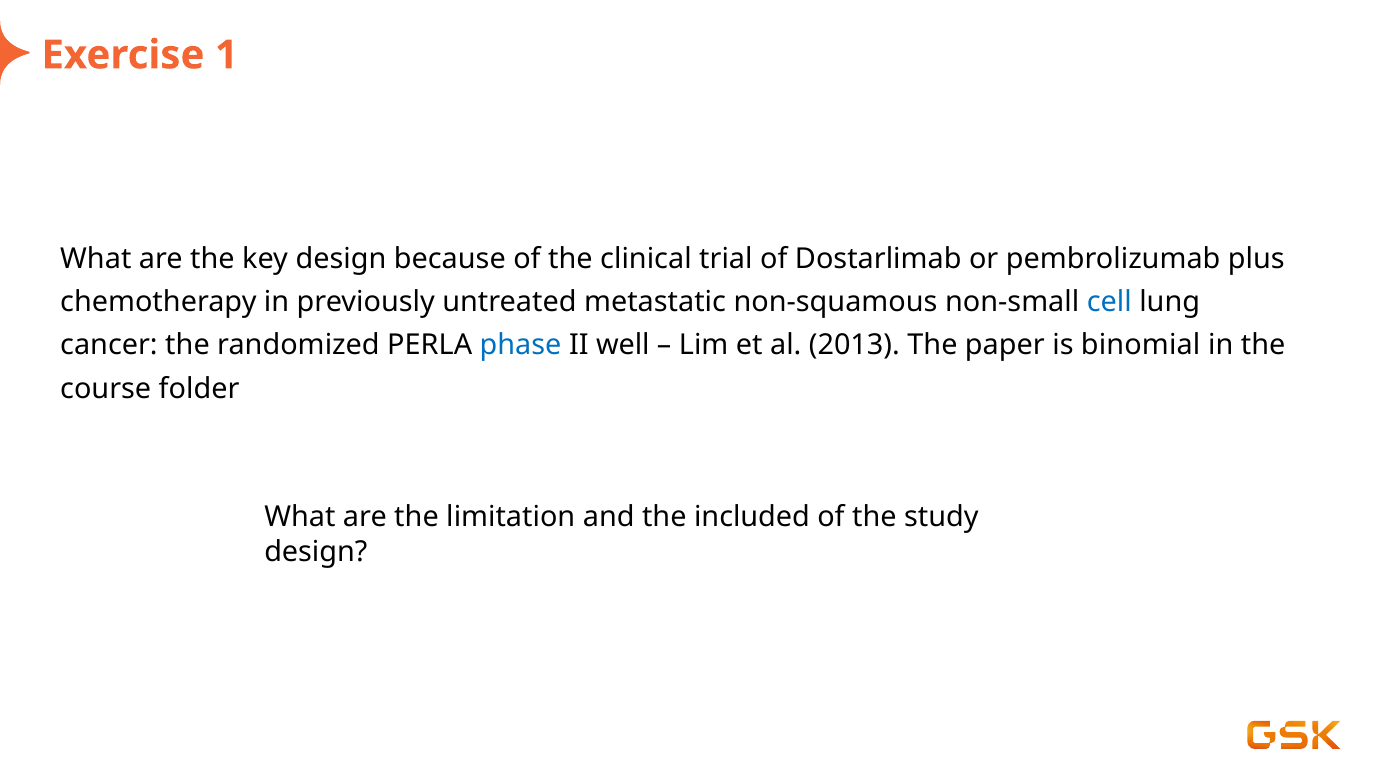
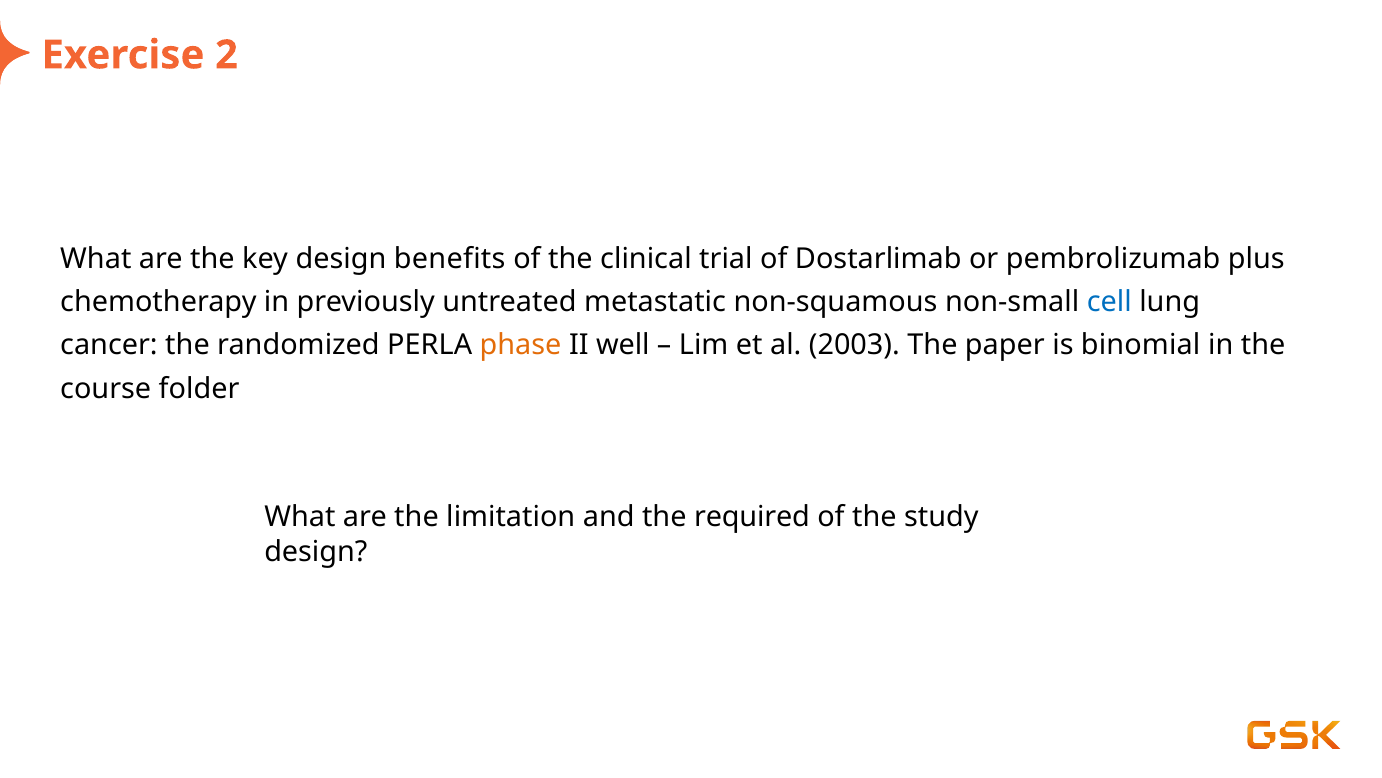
1: 1 -> 2 (227, 55)
because: because -> benefits (450, 259)
phase colour: blue -> orange (521, 345)
2013: 2013 -> 2003 (854, 345)
included: included -> required (752, 517)
